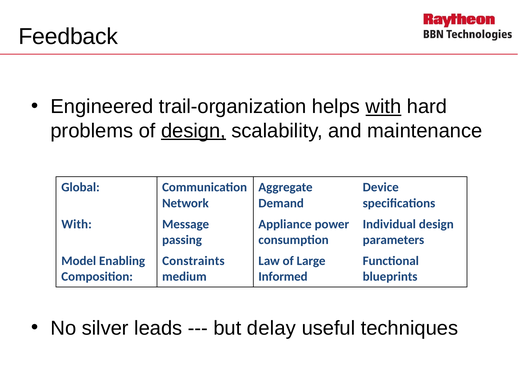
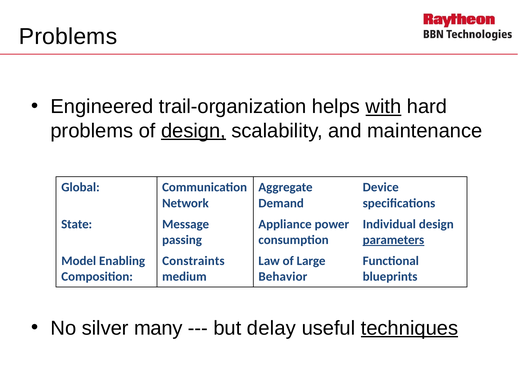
Feedback: Feedback -> Problems (68, 36)
With: With -> State (77, 224)
parameters underline: none -> present (393, 240)
Informed: Informed -> Behavior (283, 277)
leads: leads -> many (158, 329)
techniques underline: none -> present (409, 329)
